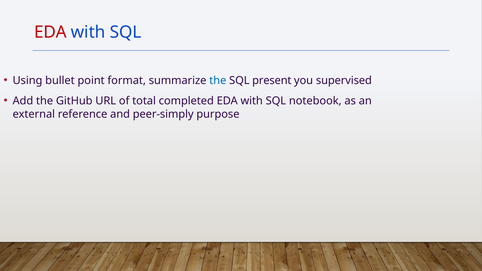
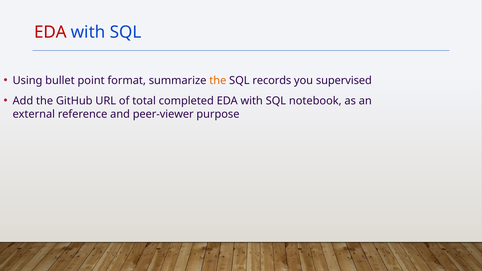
the colour: blue -> orange (218, 81)
present: present -> records (272, 81)
peer-simply: peer-simply -> peer-viewer (163, 114)
